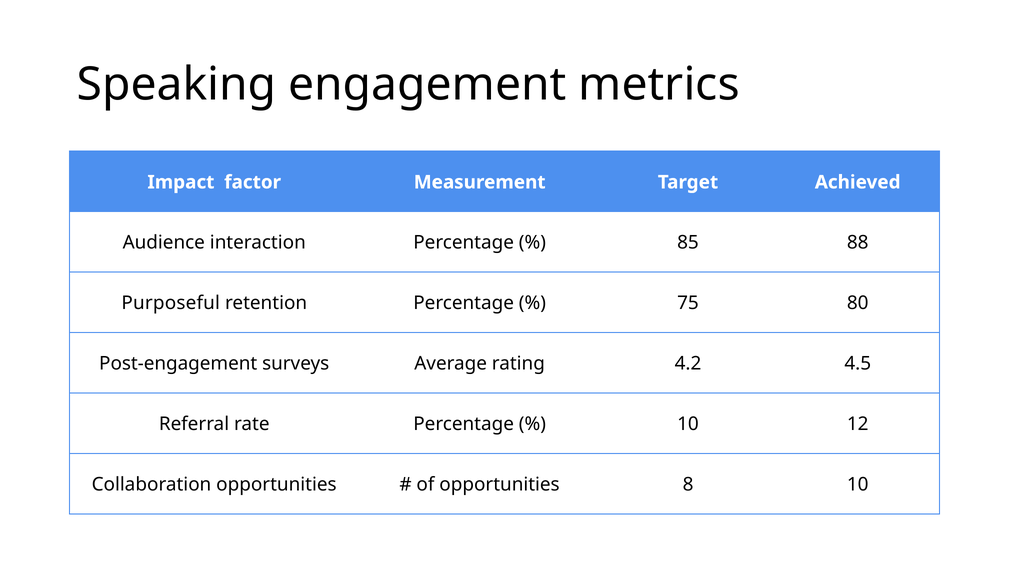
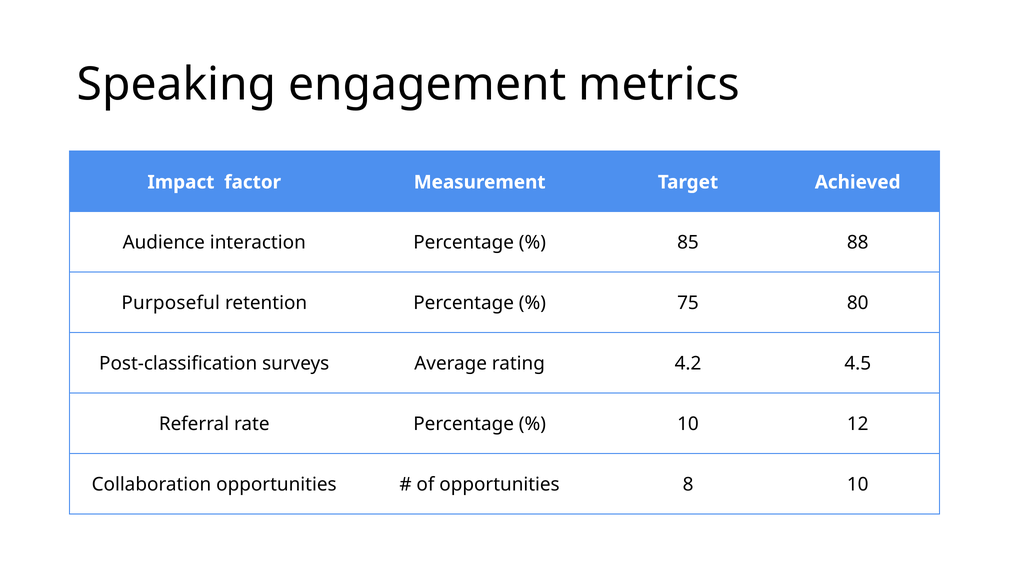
Post-engagement: Post-engagement -> Post-classification (178, 364)
